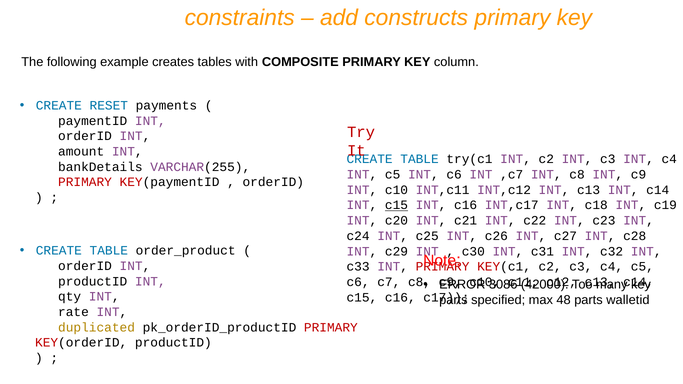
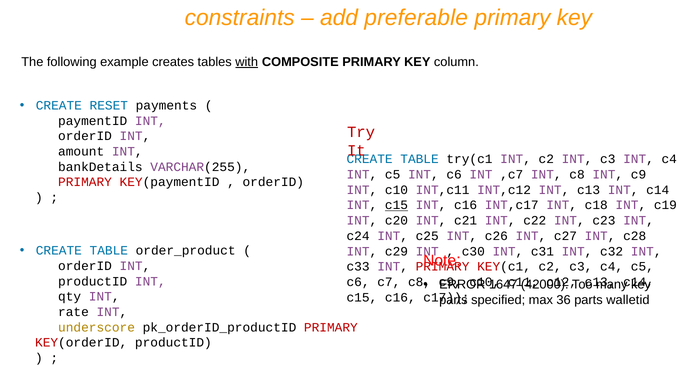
constructs: constructs -> preferable (416, 18)
with underline: none -> present (247, 62)
3086: 3086 -> 1647 (503, 285)
48: 48 -> 36 (564, 300)
duplicated: duplicated -> underscore (97, 328)
